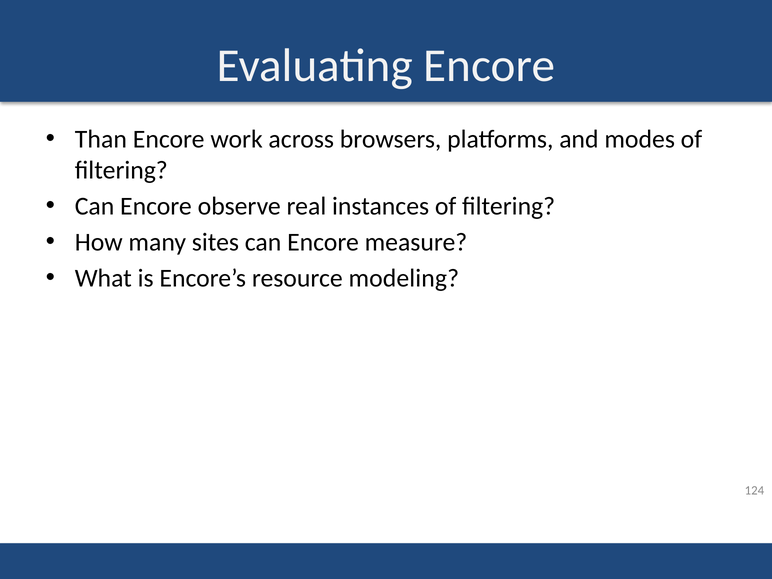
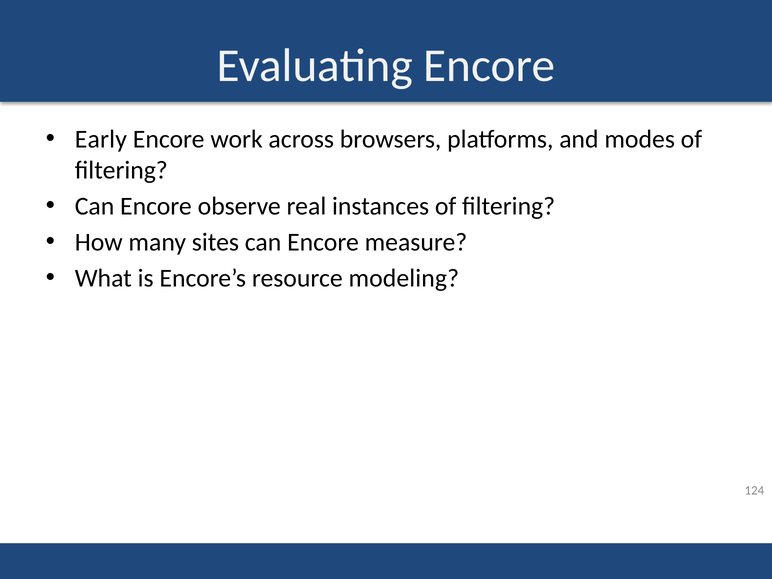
Than: Than -> Early (101, 139)
